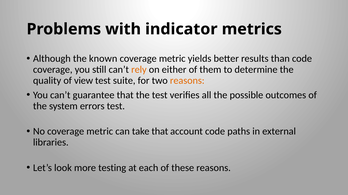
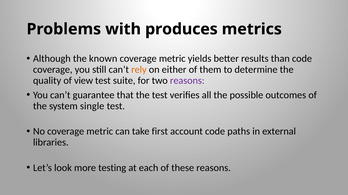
indicator: indicator -> produces (181, 29)
reasons colour: orange -> purple (187, 81)
errors: errors -> single (92, 106)
take that: that -> first (160, 132)
